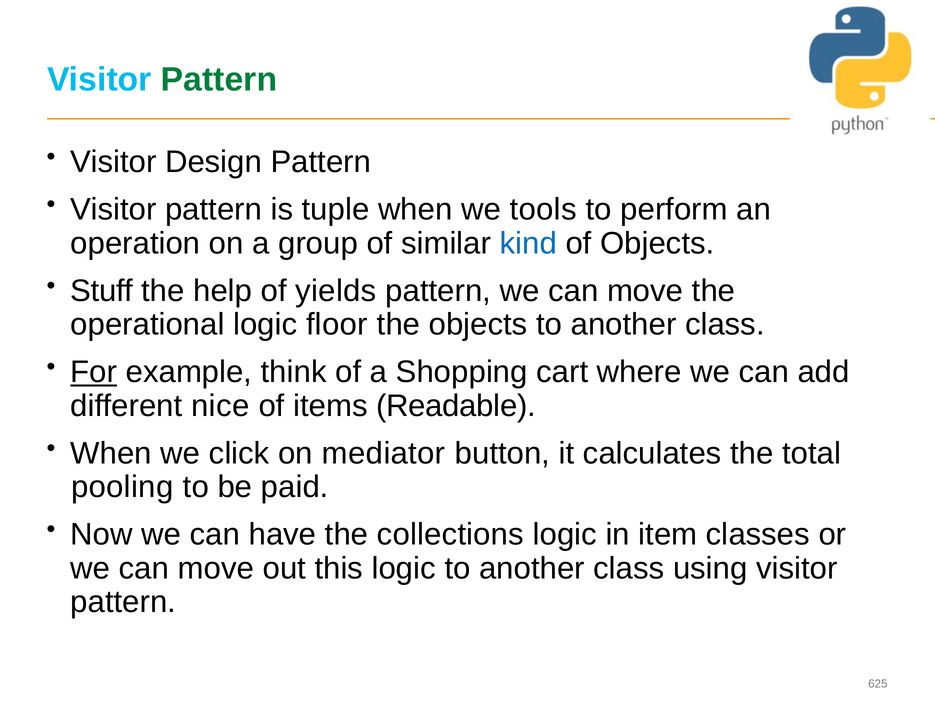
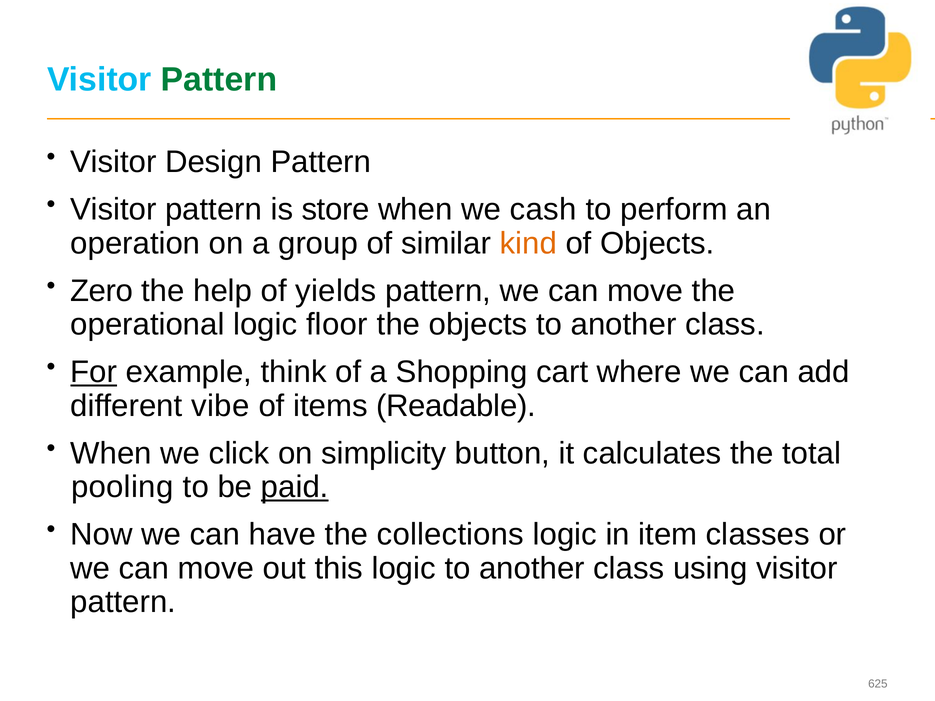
tuple: tuple -> store (336, 210)
tools: tools -> cash (543, 210)
kind colour: blue -> orange (528, 243)
Stuff: Stuff -> Zero (102, 291)
nice: nice -> vibe (220, 406)
mediator: mediator -> simplicity (384, 454)
paid underline: none -> present (295, 487)
